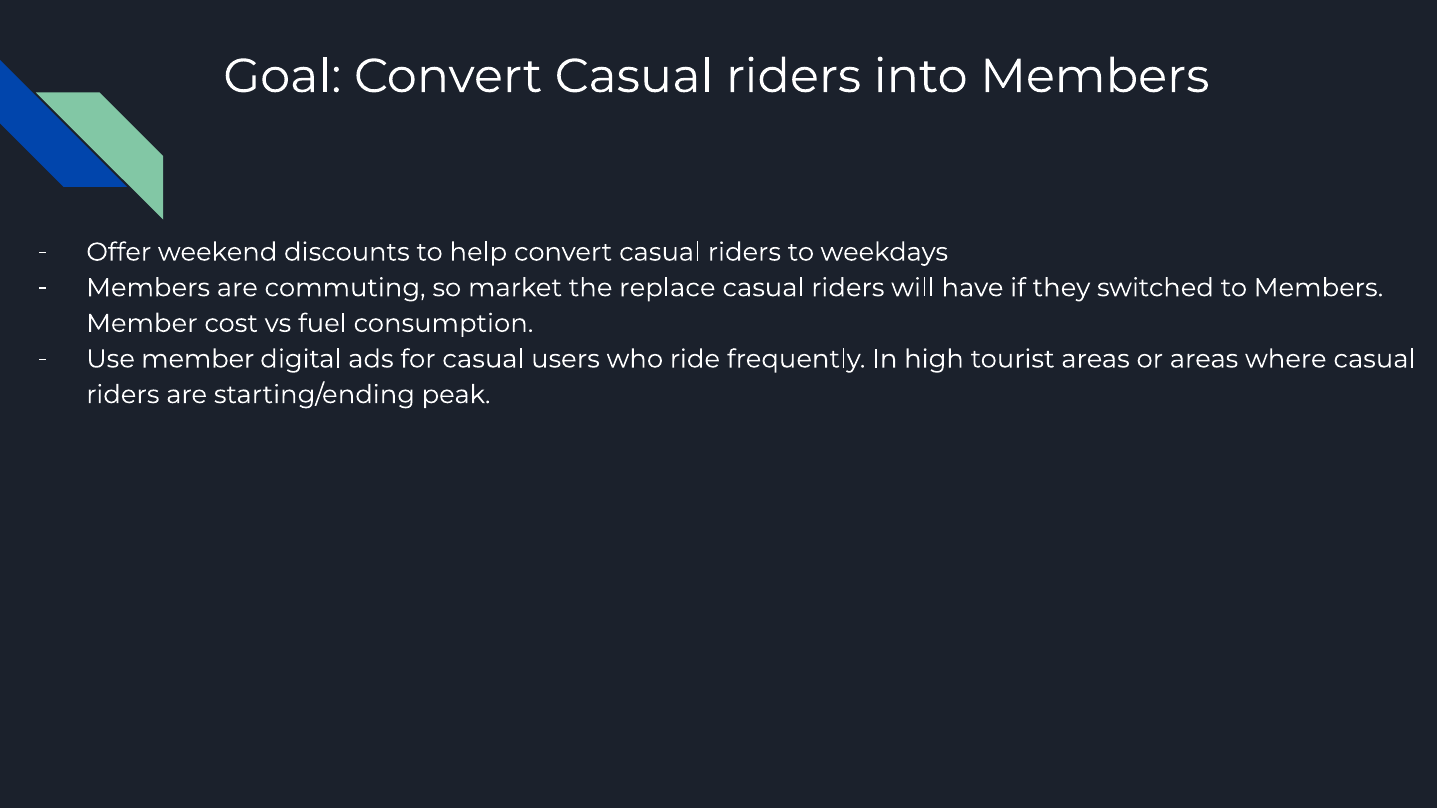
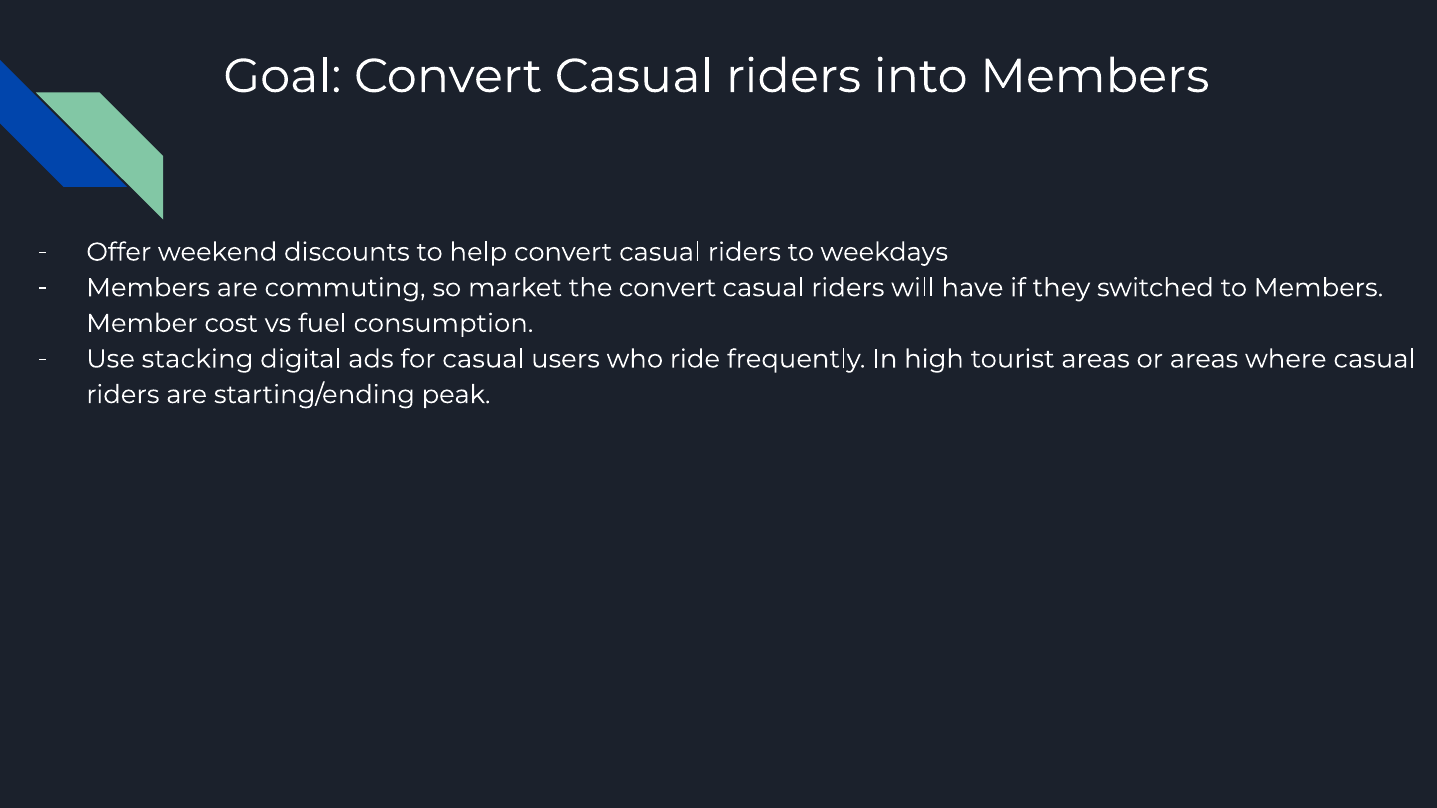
the replace: replace -> convert (668, 288)
Use member: member -> stacking (198, 359)
